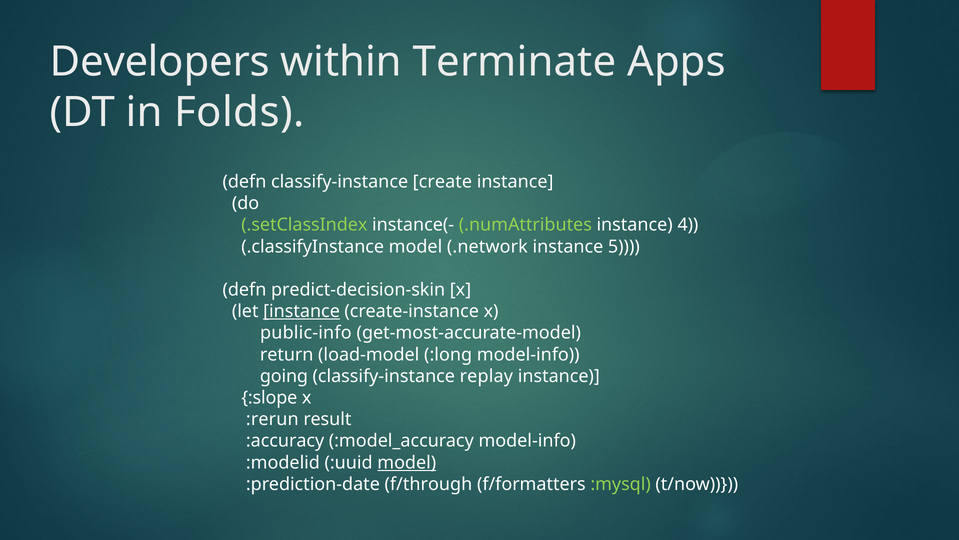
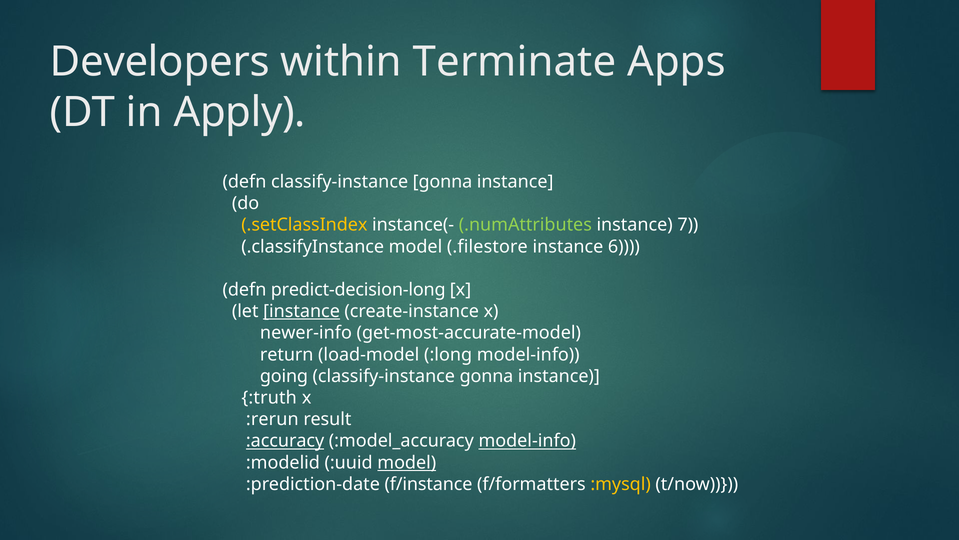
Folds: Folds -> Apply (240, 112)
defn classify-instance create: create -> gonna (442, 182)
.setClassIndex colour: light green -> yellow (304, 225)
4: 4 -> 7 (688, 225)
.network: .network -> .filestore (487, 246)
5: 5 -> 6 (624, 246)
predict-decision-skin: predict-decision-skin -> predict-decision-long (358, 290)
public-info: public-info -> newer-info (306, 333)
replay: replay -> gonna (486, 376)
:slope: :slope -> :truth (269, 397)
:accuracy underline: none -> present (285, 441)
model-info underline: none -> present (527, 441)
f/through: f/through -> f/instance (428, 484)
:mysql colour: light green -> yellow (621, 484)
